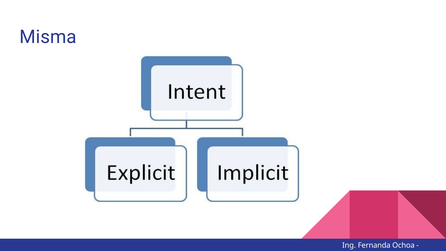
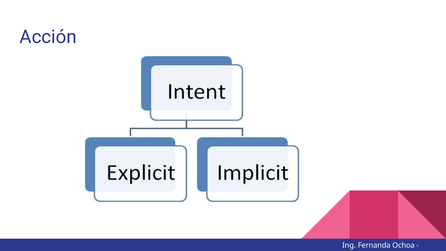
Misma: Misma -> Acción (48, 37)
